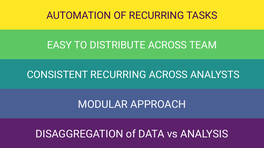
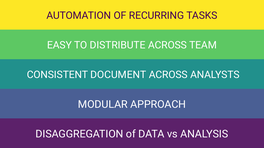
CONSISTENT RECURRING: RECURRING -> DOCUMENT (118, 75)
